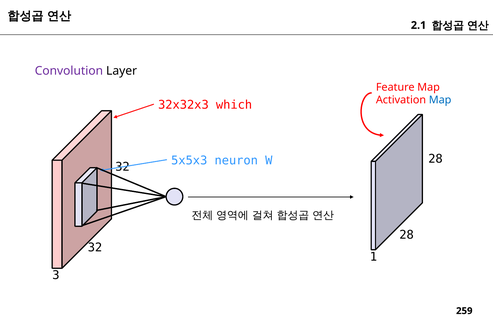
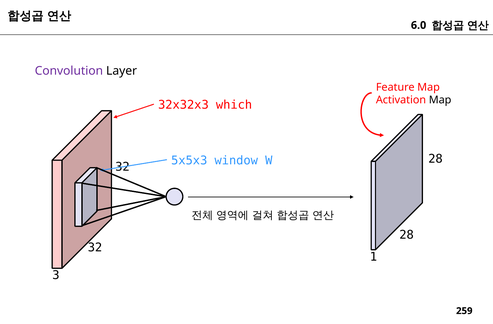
2.1: 2.1 -> 6.0 (419, 25)
Map colour: blue -> black (440, 100)
neuron: neuron -> window (236, 160)
